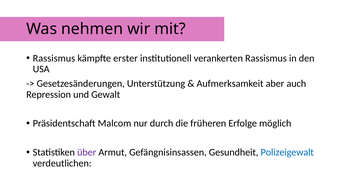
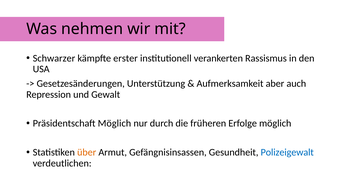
Rassismus: Rassismus -> Schwarzer (54, 58)
Präsidentschaft Malcom: Malcom -> Möglich (114, 123)
über colour: purple -> orange (87, 152)
